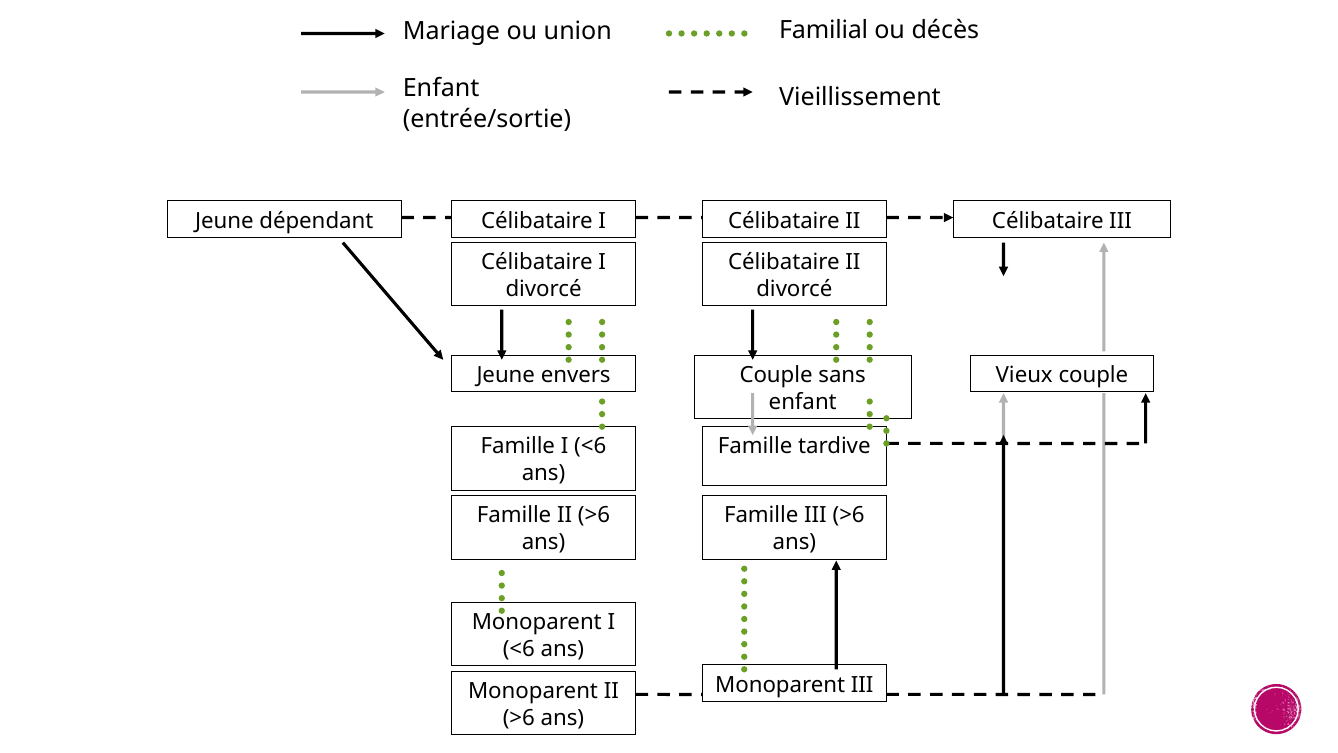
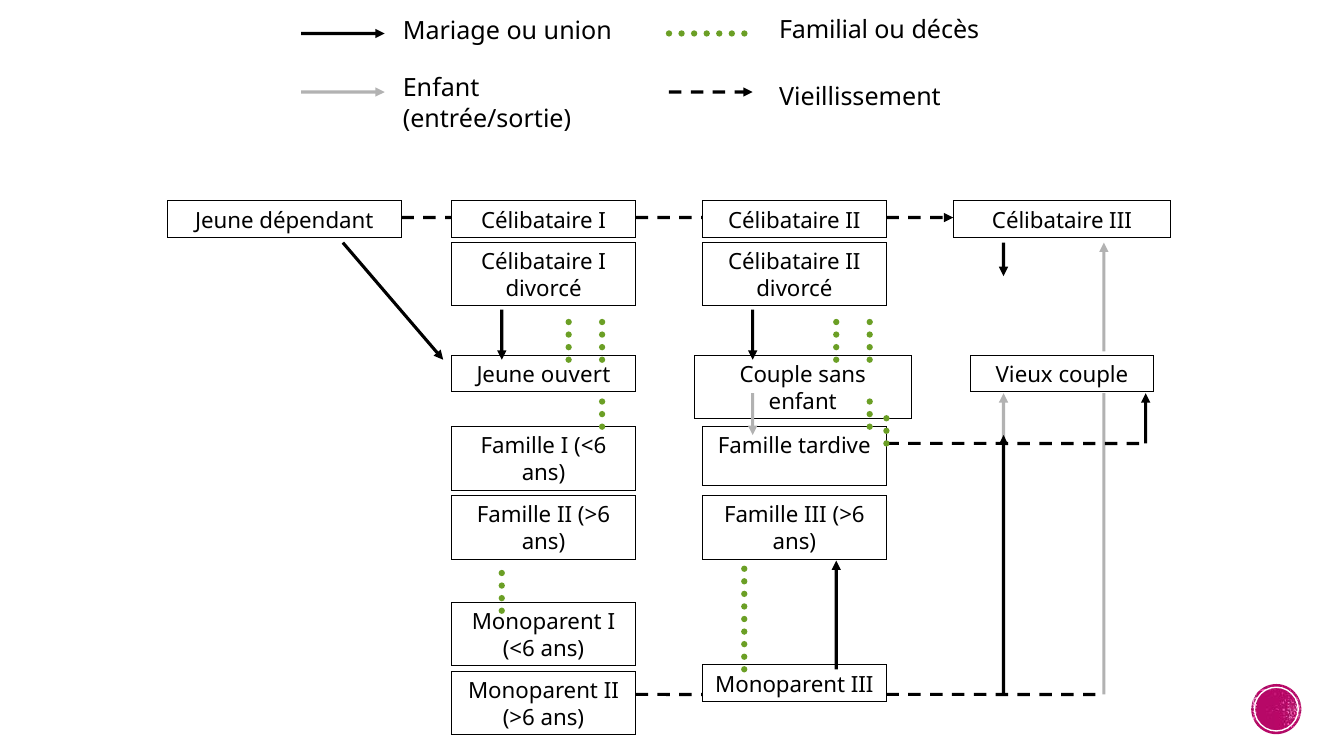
envers: envers -> ouvert (576, 375)
